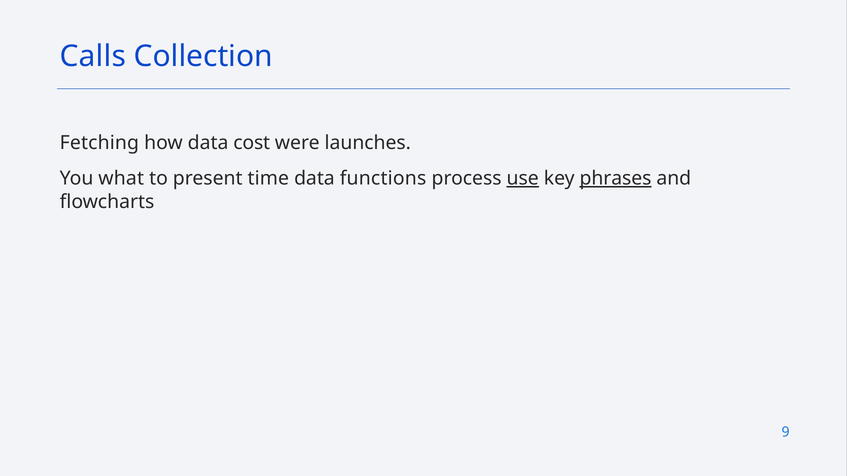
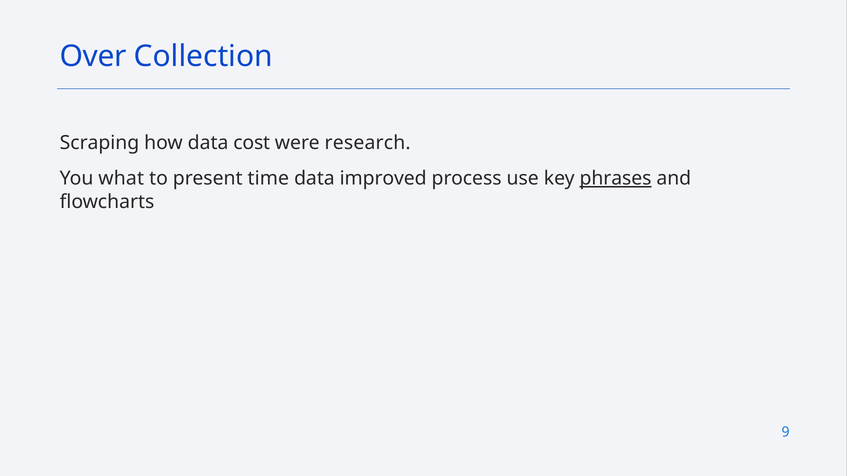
Calls: Calls -> Over (93, 57)
Fetching: Fetching -> Scraping (99, 143)
launches: launches -> research (368, 143)
functions: functions -> improved (383, 179)
use underline: present -> none (523, 179)
